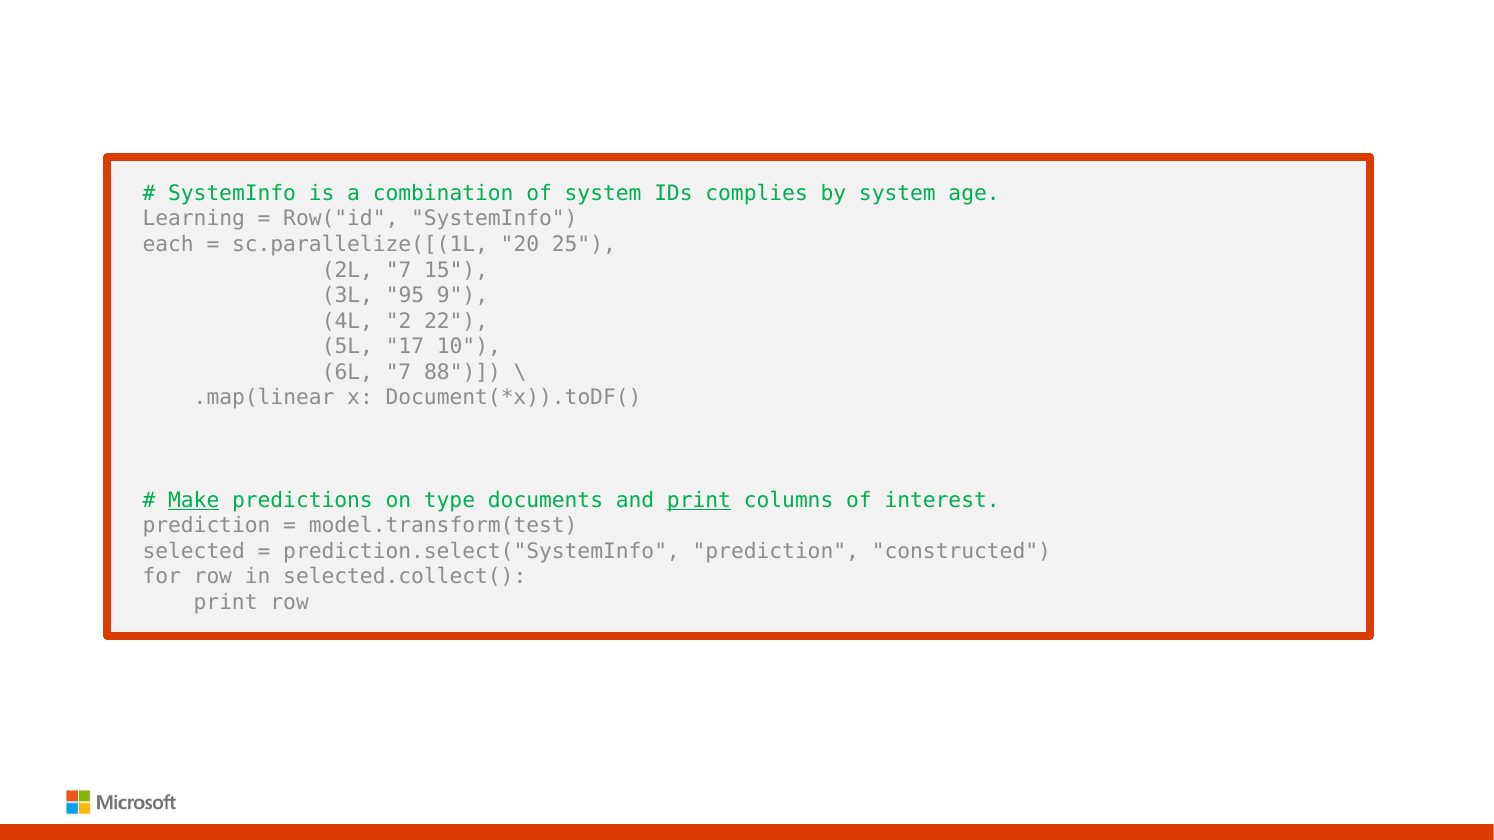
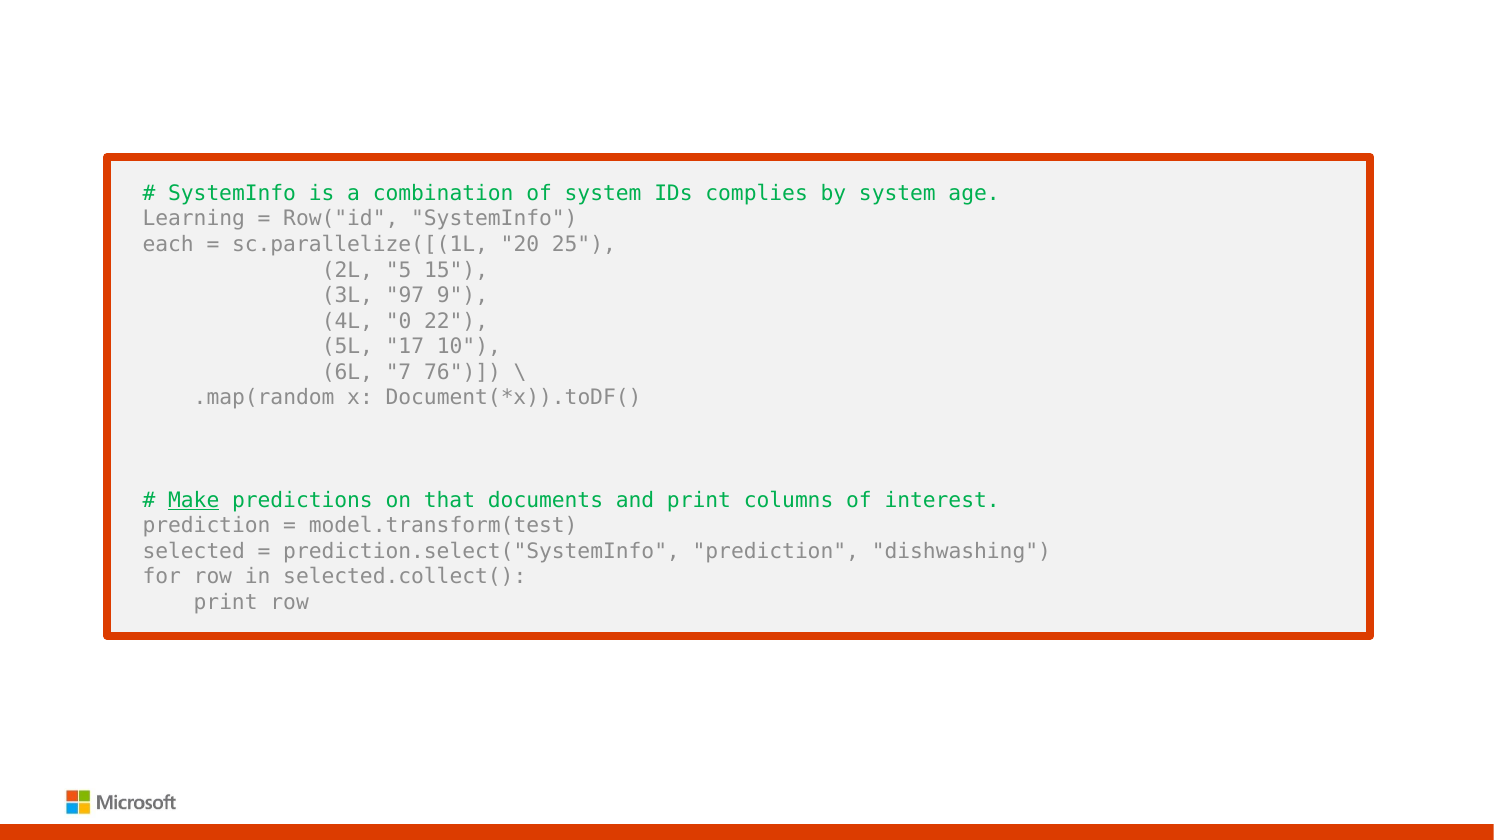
2L 7: 7 -> 5 (399, 270)
95: 95 -> 97 (405, 296)
2: 2 -> 0 (399, 321)
88: 88 -> 76 (463, 372)
.map(linear: .map(linear -> .map(random (264, 398)
type: type -> that (450, 500)
print underline: present -> none (699, 500)
constructed: constructed -> dishwashing (961, 552)
